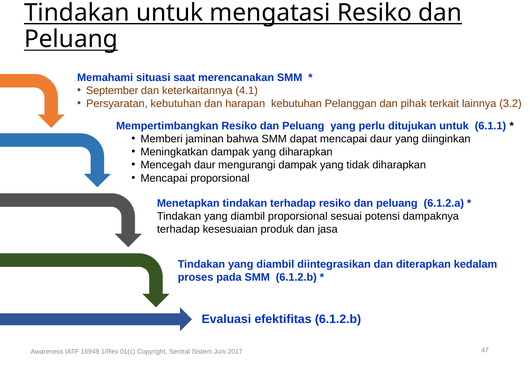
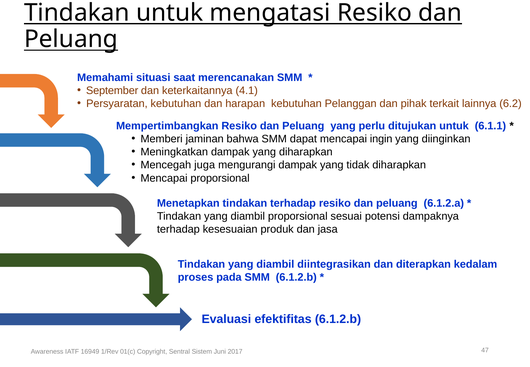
3.2: 3.2 -> 6.2 (510, 104)
mencapai daur: daur -> ingin (381, 139)
Mencegah daur: daur -> juga (205, 165)
